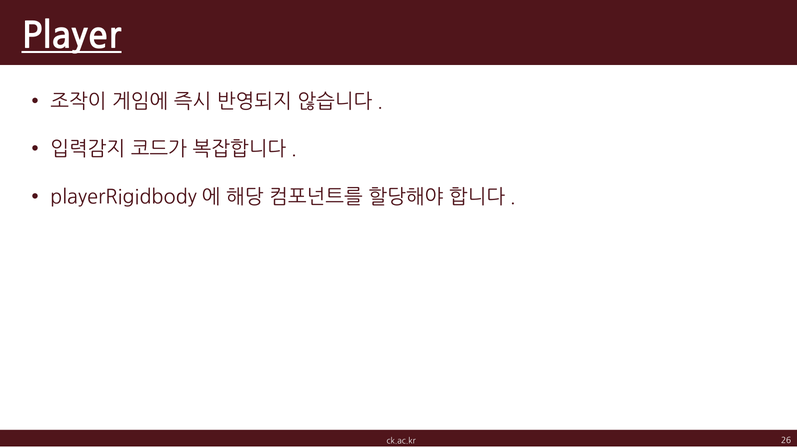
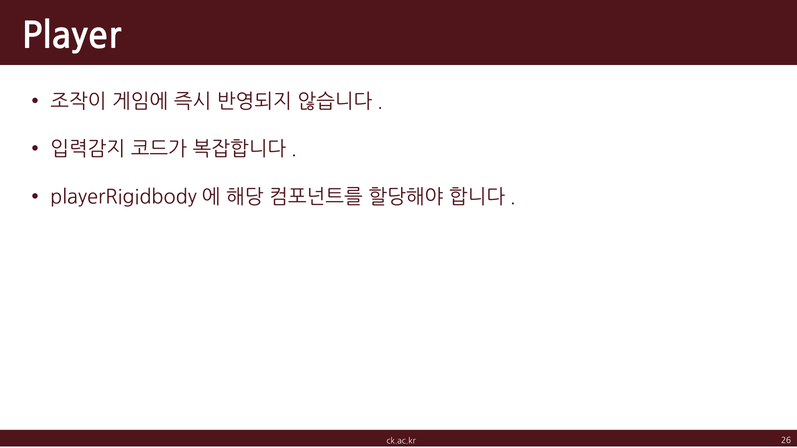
Player underline: present -> none (72, 36)
